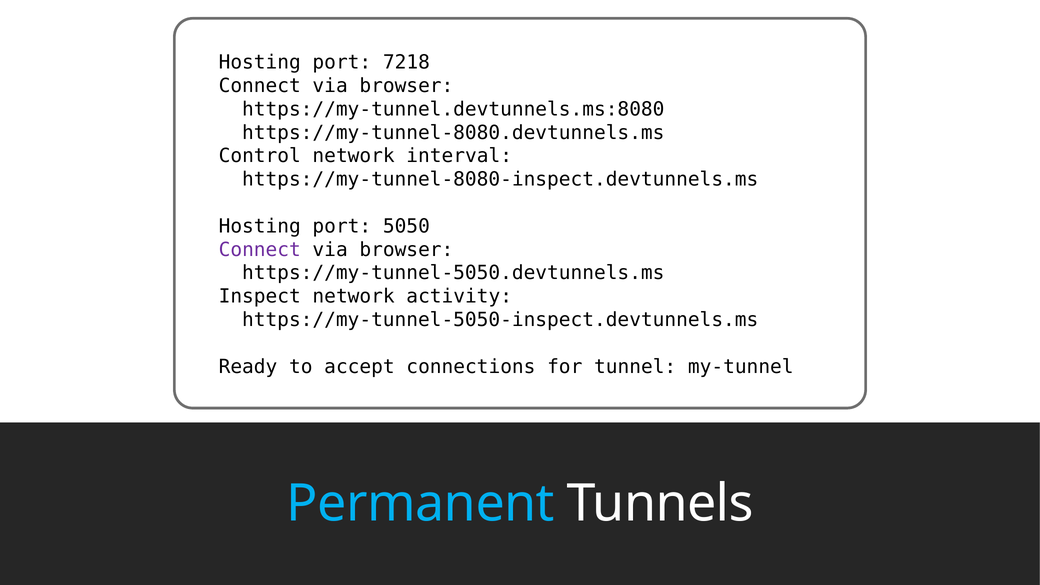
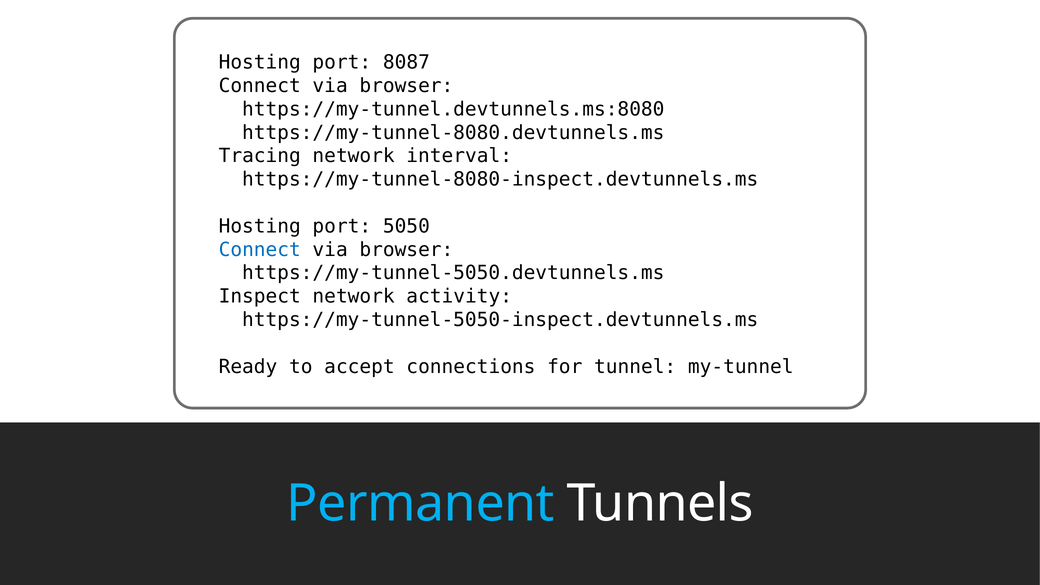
7218: 7218 -> 8087 (406, 62)
Control: Control -> Tracing (260, 156)
Connect colour: purple -> blue (260, 250)
